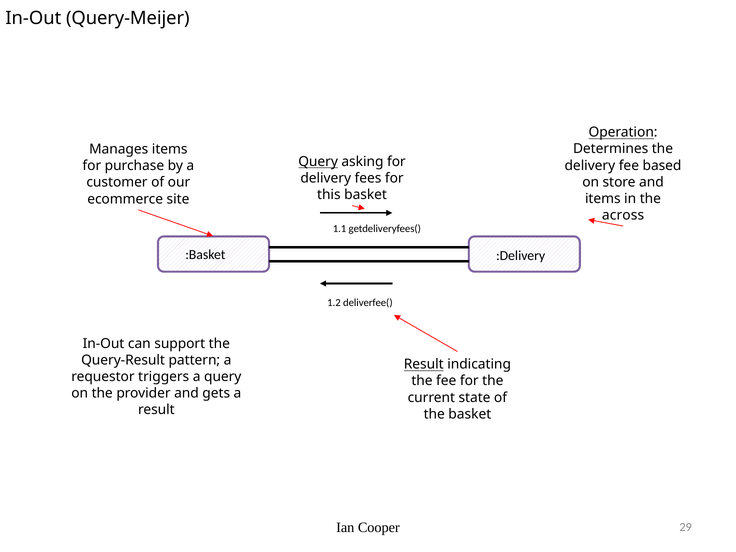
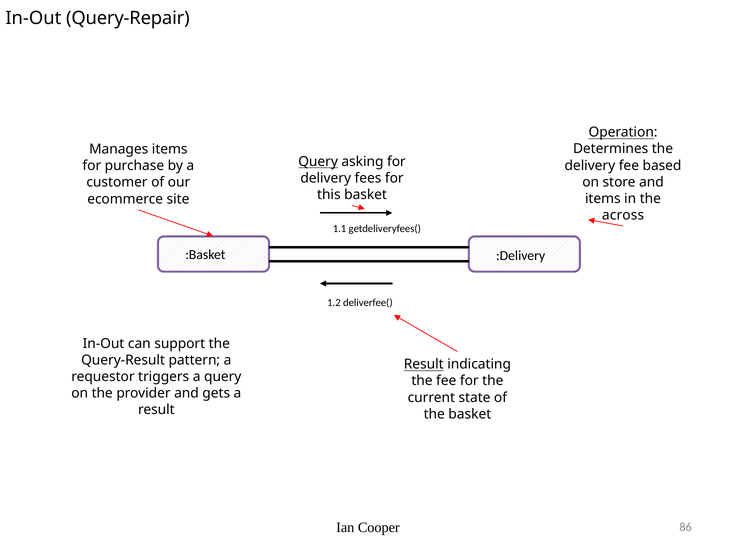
Query-Meijer: Query-Meijer -> Query-Repair (128, 18)
29: 29 -> 86 (686, 527)
